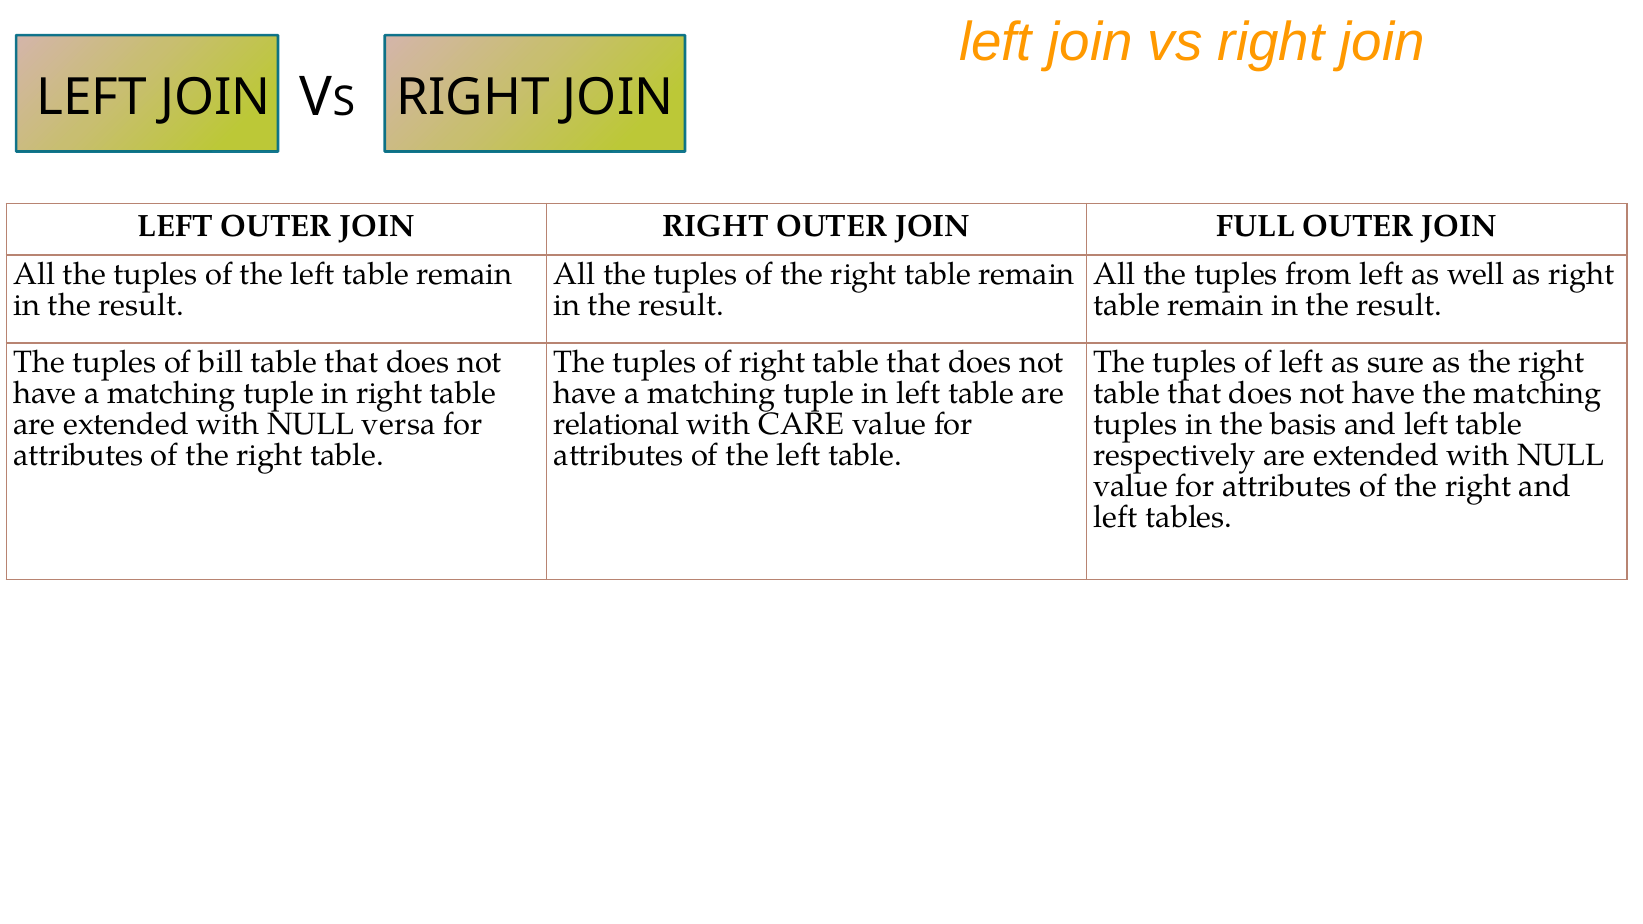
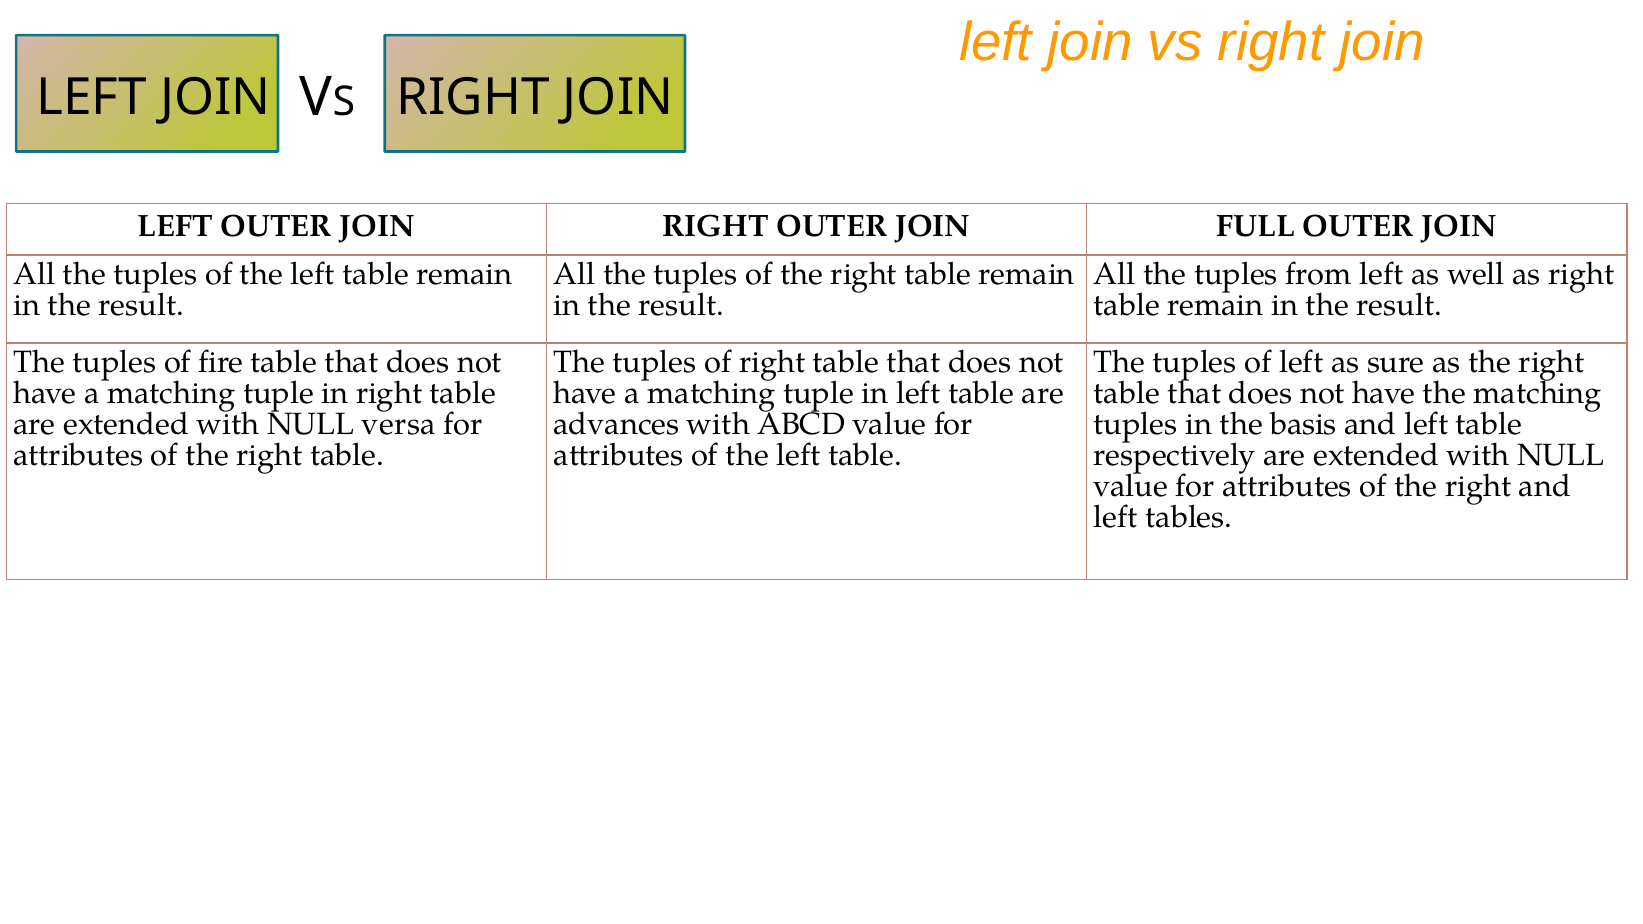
bill: bill -> fire (221, 363)
relational: relational -> advances (616, 425)
CARE: CARE -> ABCD (801, 425)
